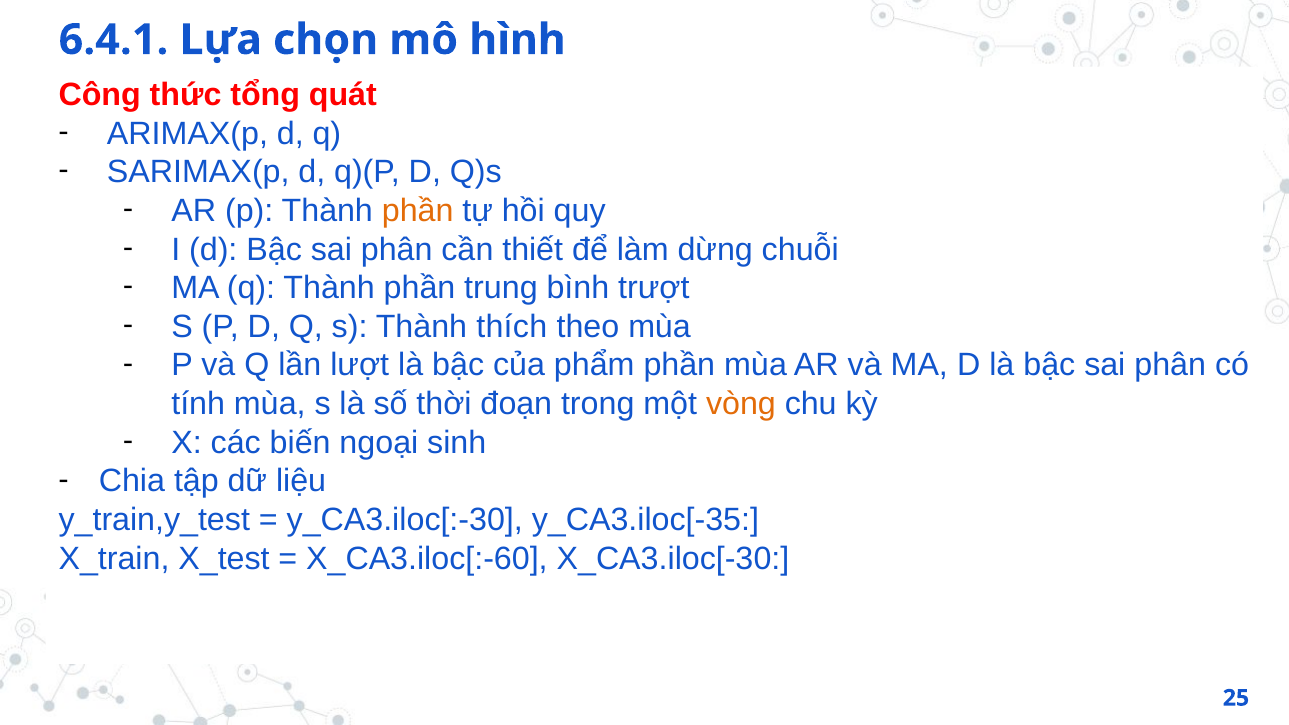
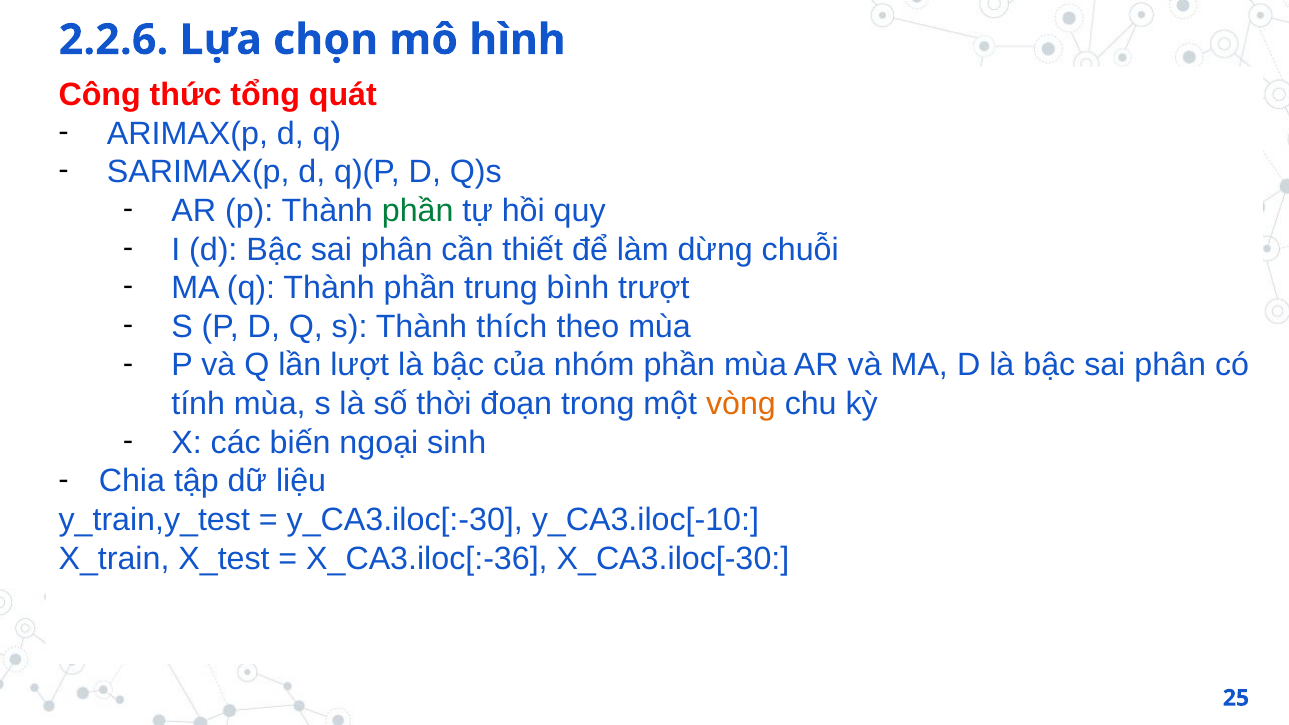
6.4.1: 6.4.1 -> 2.2.6 (114, 40)
phần colour: orange -> green (418, 211)
phẩm: phẩm -> nhóm (594, 365)
y_CA3.iloc[-35: y_CA3.iloc[-35 -> y_CA3.iloc[-10 (645, 520)
X_CA3.iloc[:-60: X_CA3.iloc[:-60 -> X_CA3.iloc[:-36 (427, 559)
